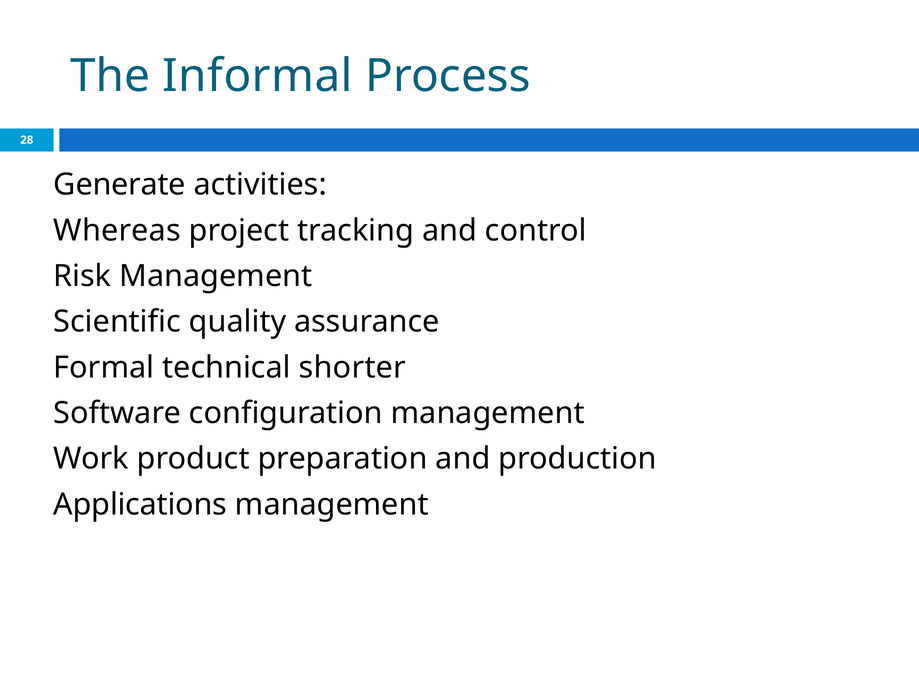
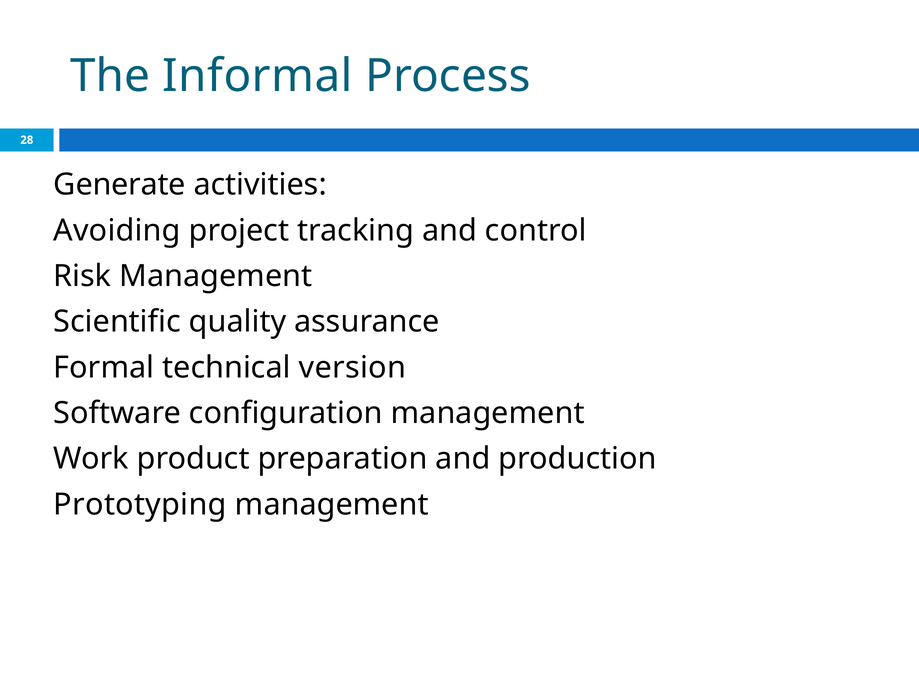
Whereas: Whereas -> Avoiding (117, 231)
shorter: shorter -> version (352, 368)
Applications: Applications -> Prototyping (140, 505)
